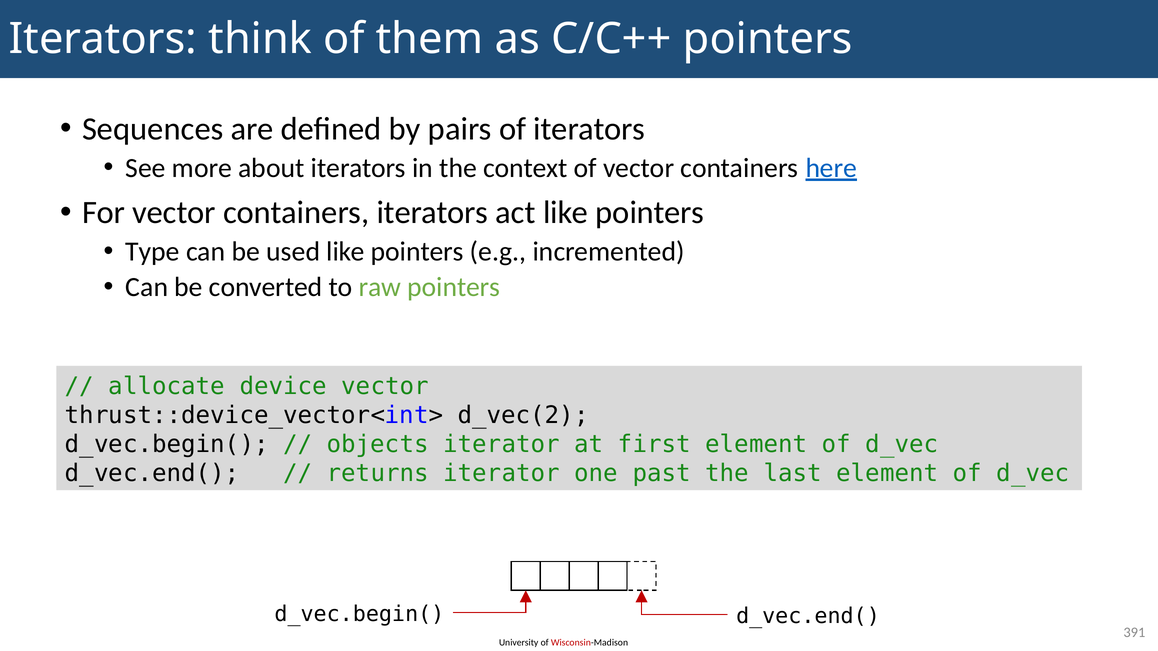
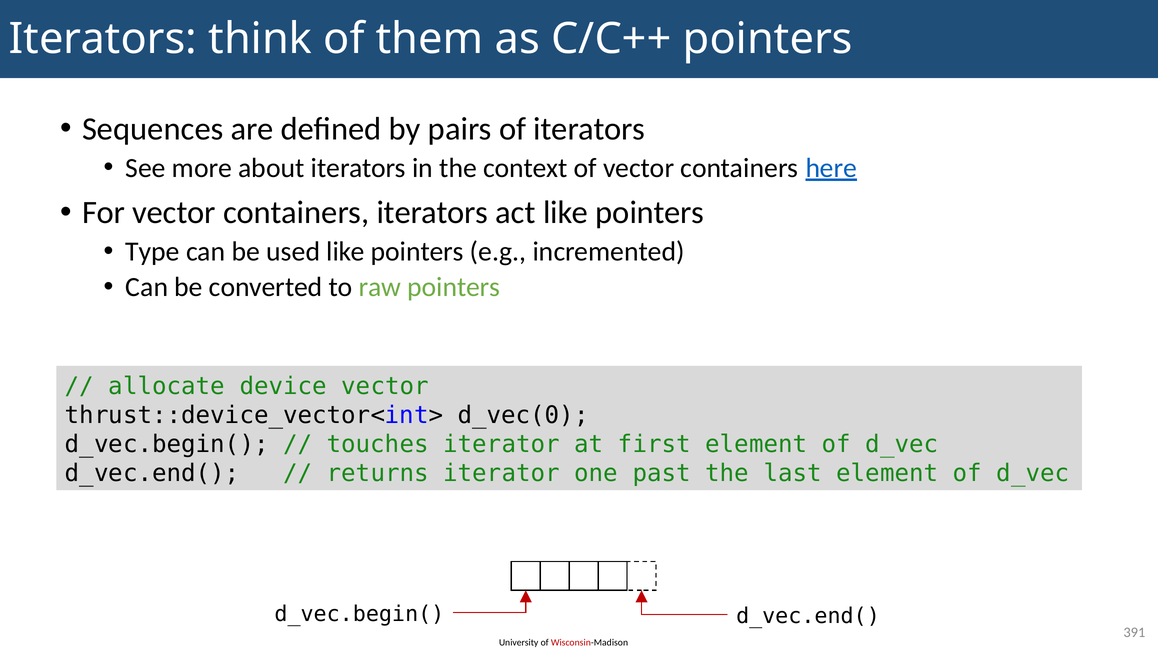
d_vec(2: d_vec(2 -> d_vec(0 (523, 415)
objects: objects -> touches (378, 444)
